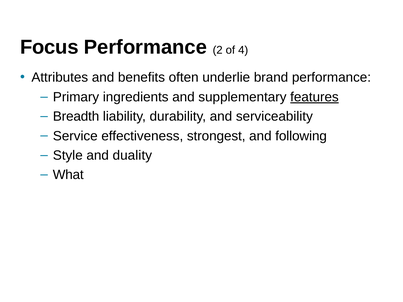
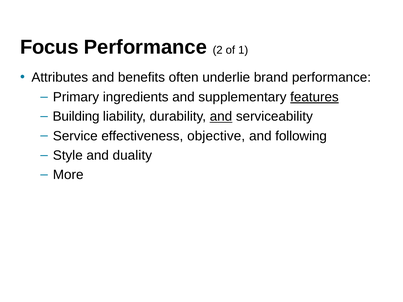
4: 4 -> 1 (243, 50)
Breadth: Breadth -> Building (76, 117)
and underline: none -> present (221, 117)
strongest: strongest -> objective (216, 136)
What: What -> More (68, 175)
